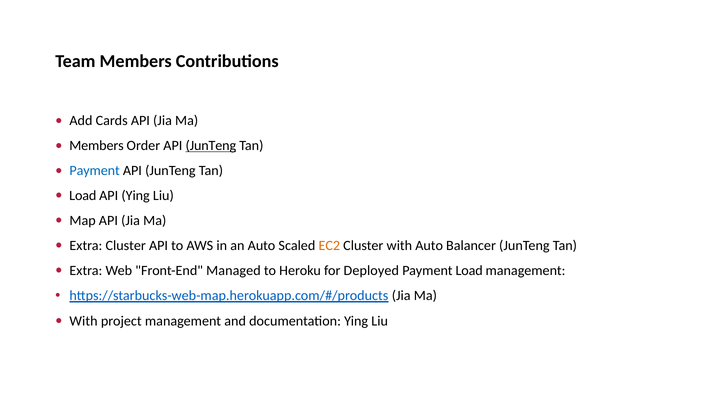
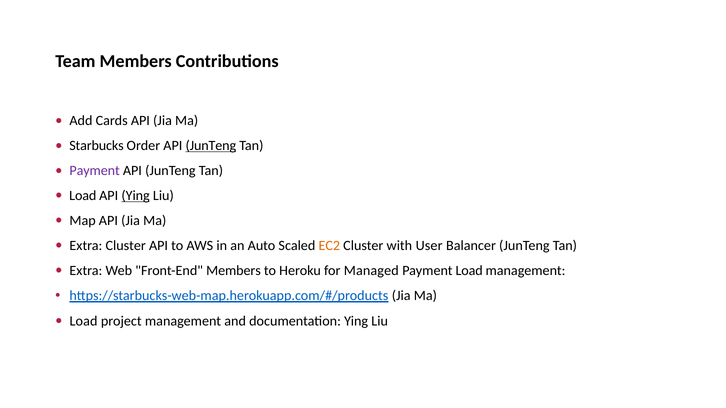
Members: Members -> Starbucks (97, 146)
Payment colour: blue -> purple (95, 171)
Ying underline: none -> present (136, 196)
with Auto: Auto -> User (429, 246)
Front-End Managed: Managed -> Members (234, 271)
Deployed: Deployed -> Managed (371, 271)
With: With -> Load (84, 321)
